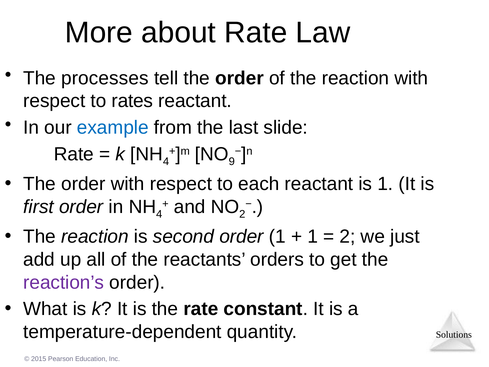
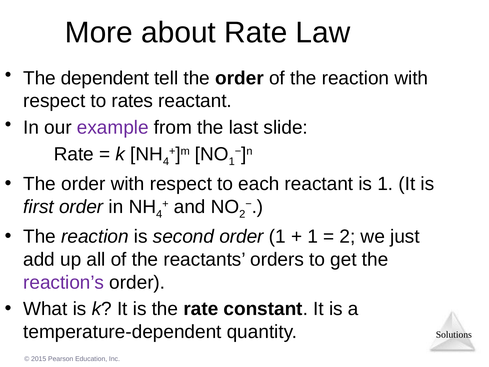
processes: processes -> dependent (105, 78)
example colour: blue -> purple (113, 127)
9: 9 -> 1 (232, 162)
